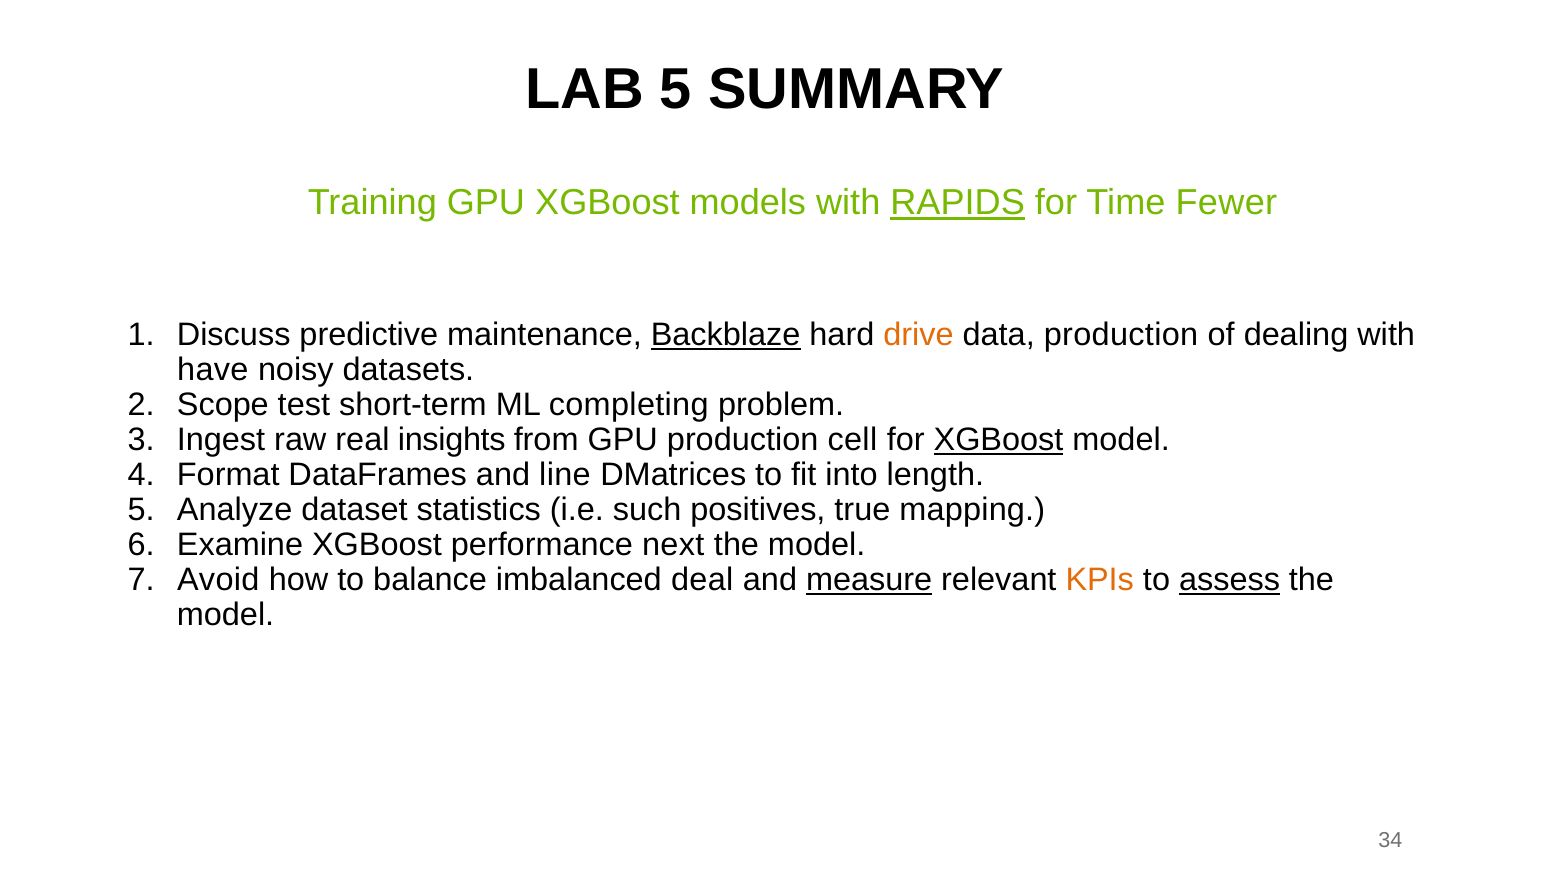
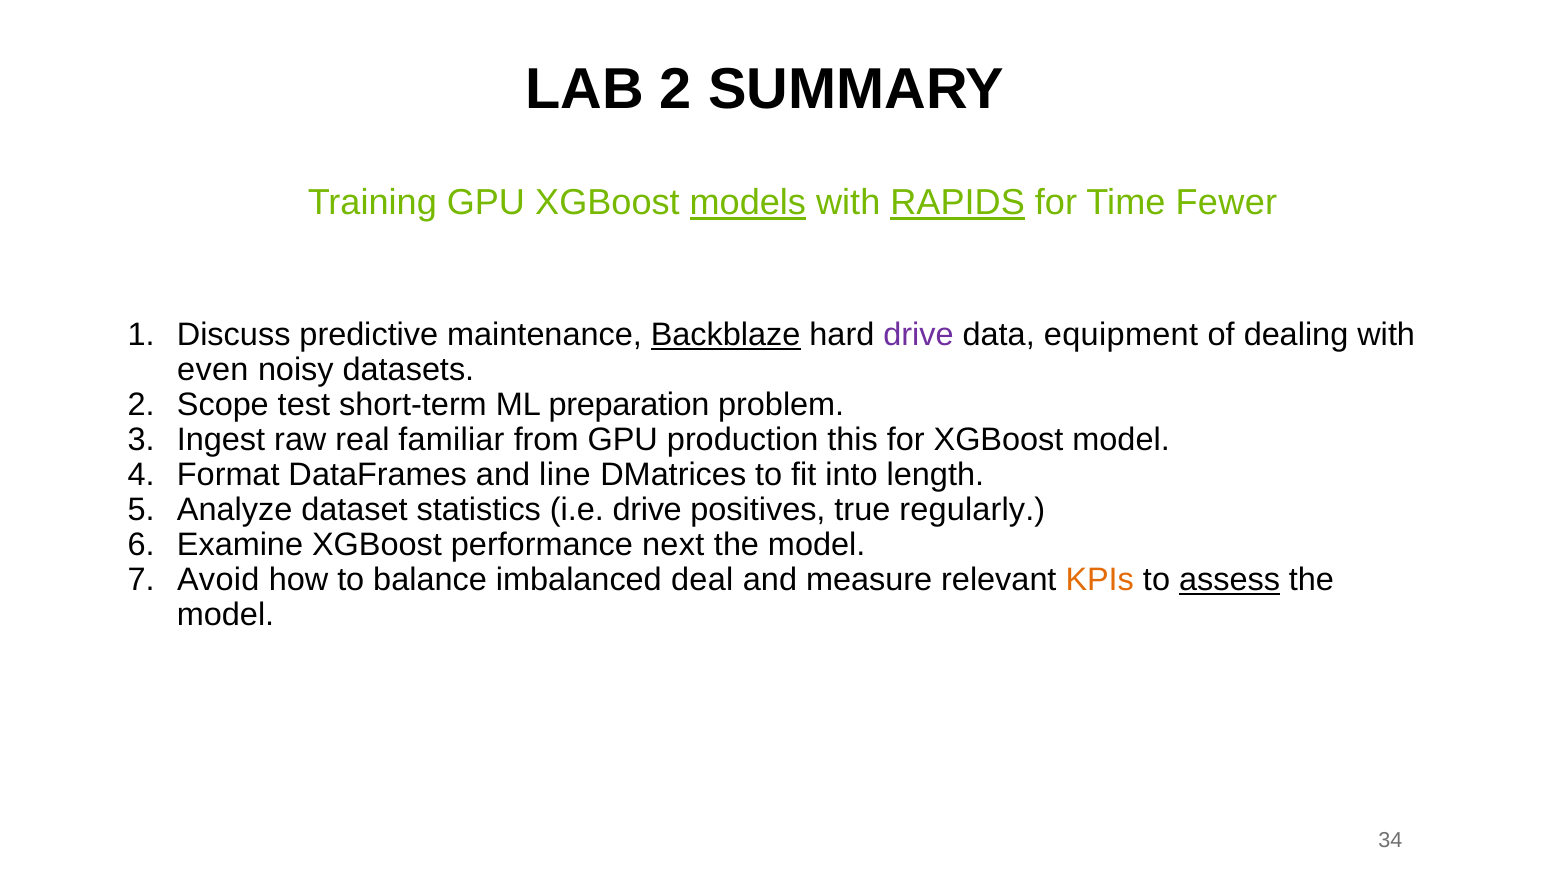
LAB 5: 5 -> 2 (676, 90)
models underline: none -> present (748, 203)
drive colour: orange -> purple (919, 335)
data production: production -> equipment (1121, 335)
have: have -> even (213, 370)
completing: completing -> preparation (629, 405)
insights: insights -> familiar (451, 440)
cell: cell -> this (853, 440)
XGBoost underline: present -> none (999, 440)
i.e such: such -> drive (647, 510)
mapping: mapping -> regularly (972, 510)
measure underline: present -> none (869, 580)
